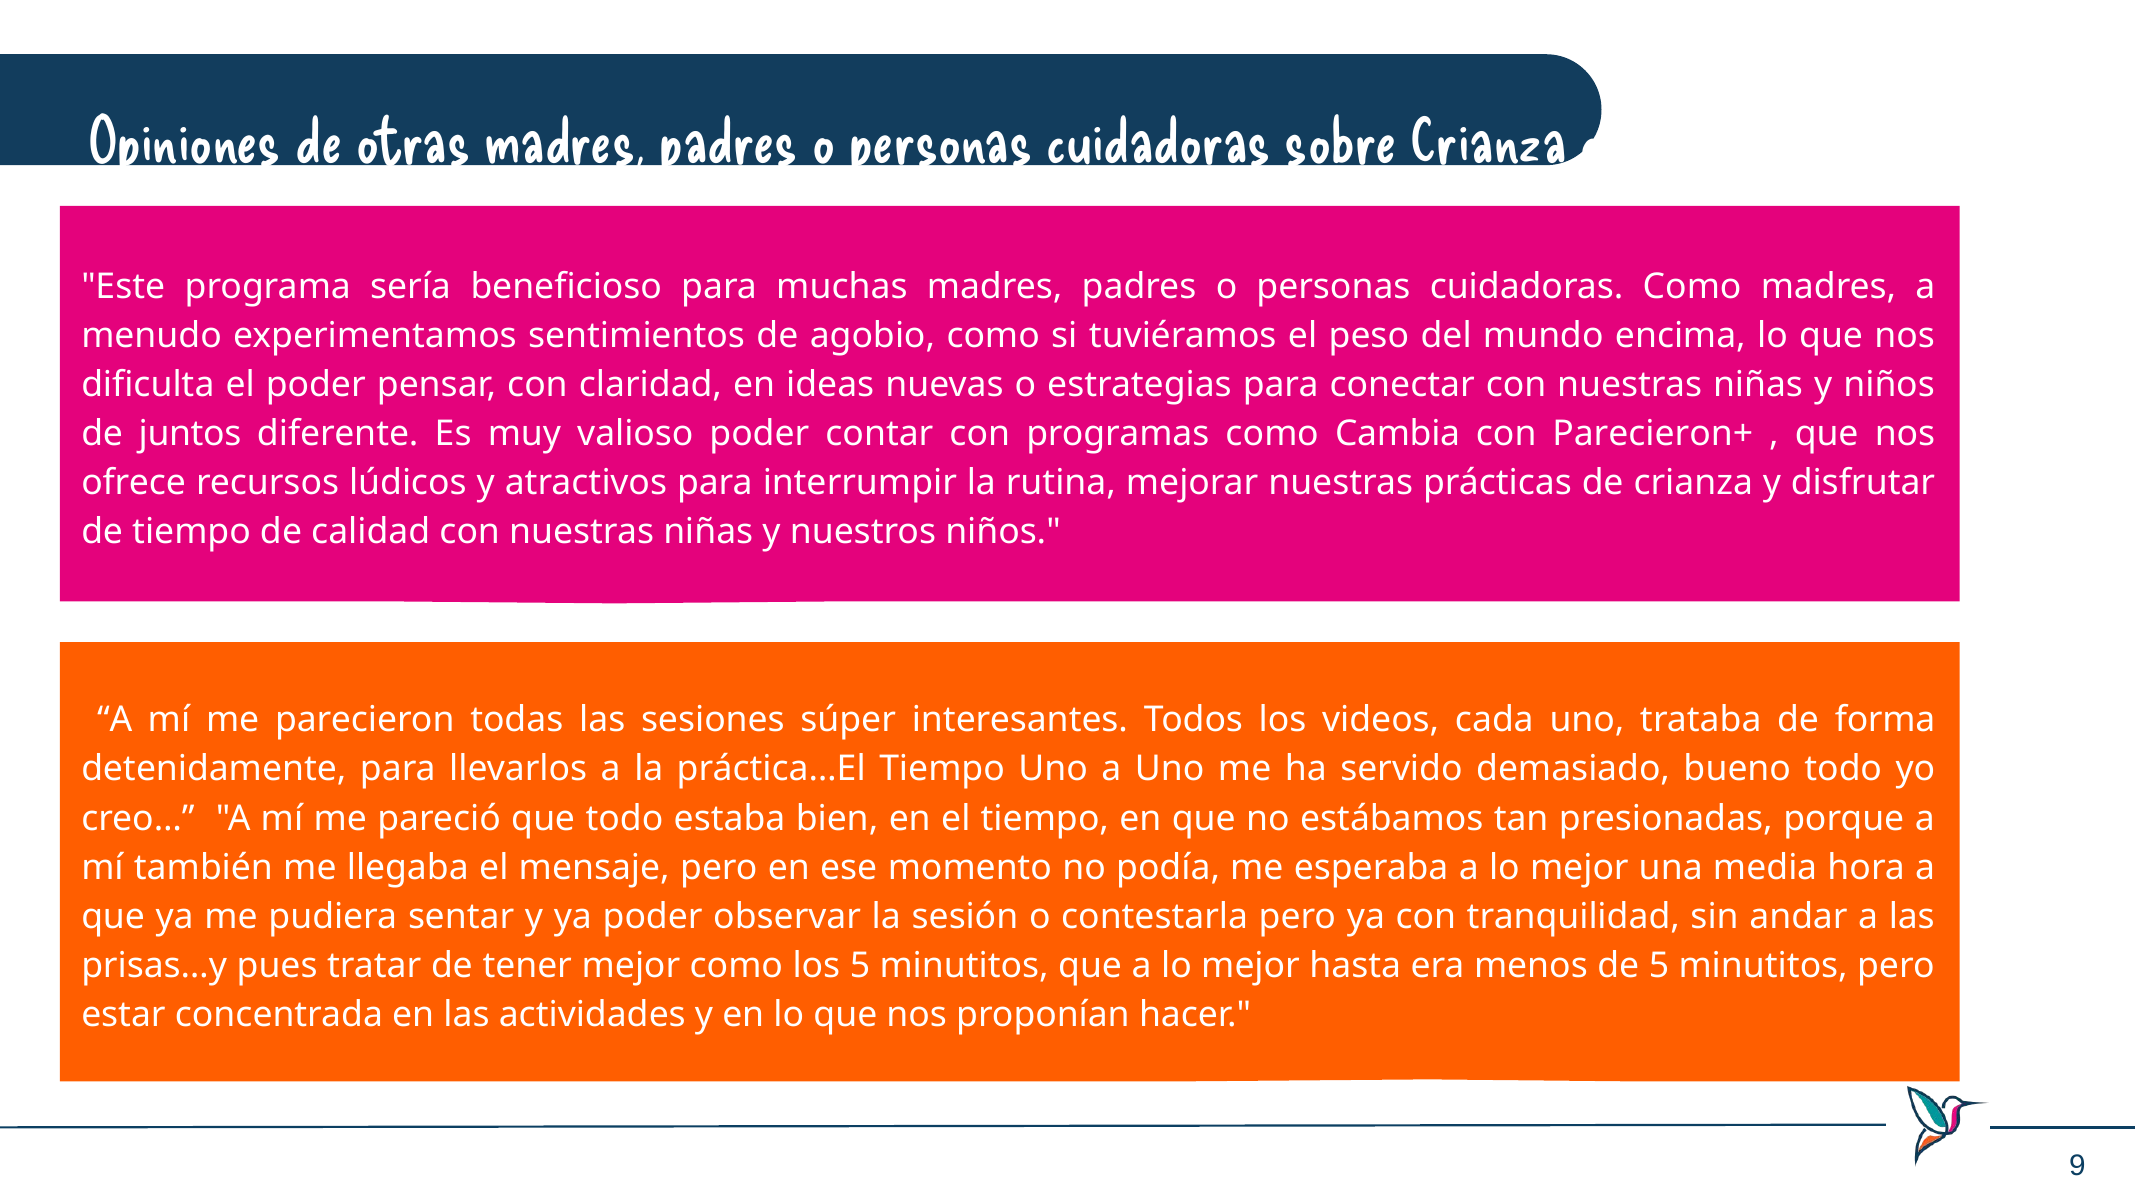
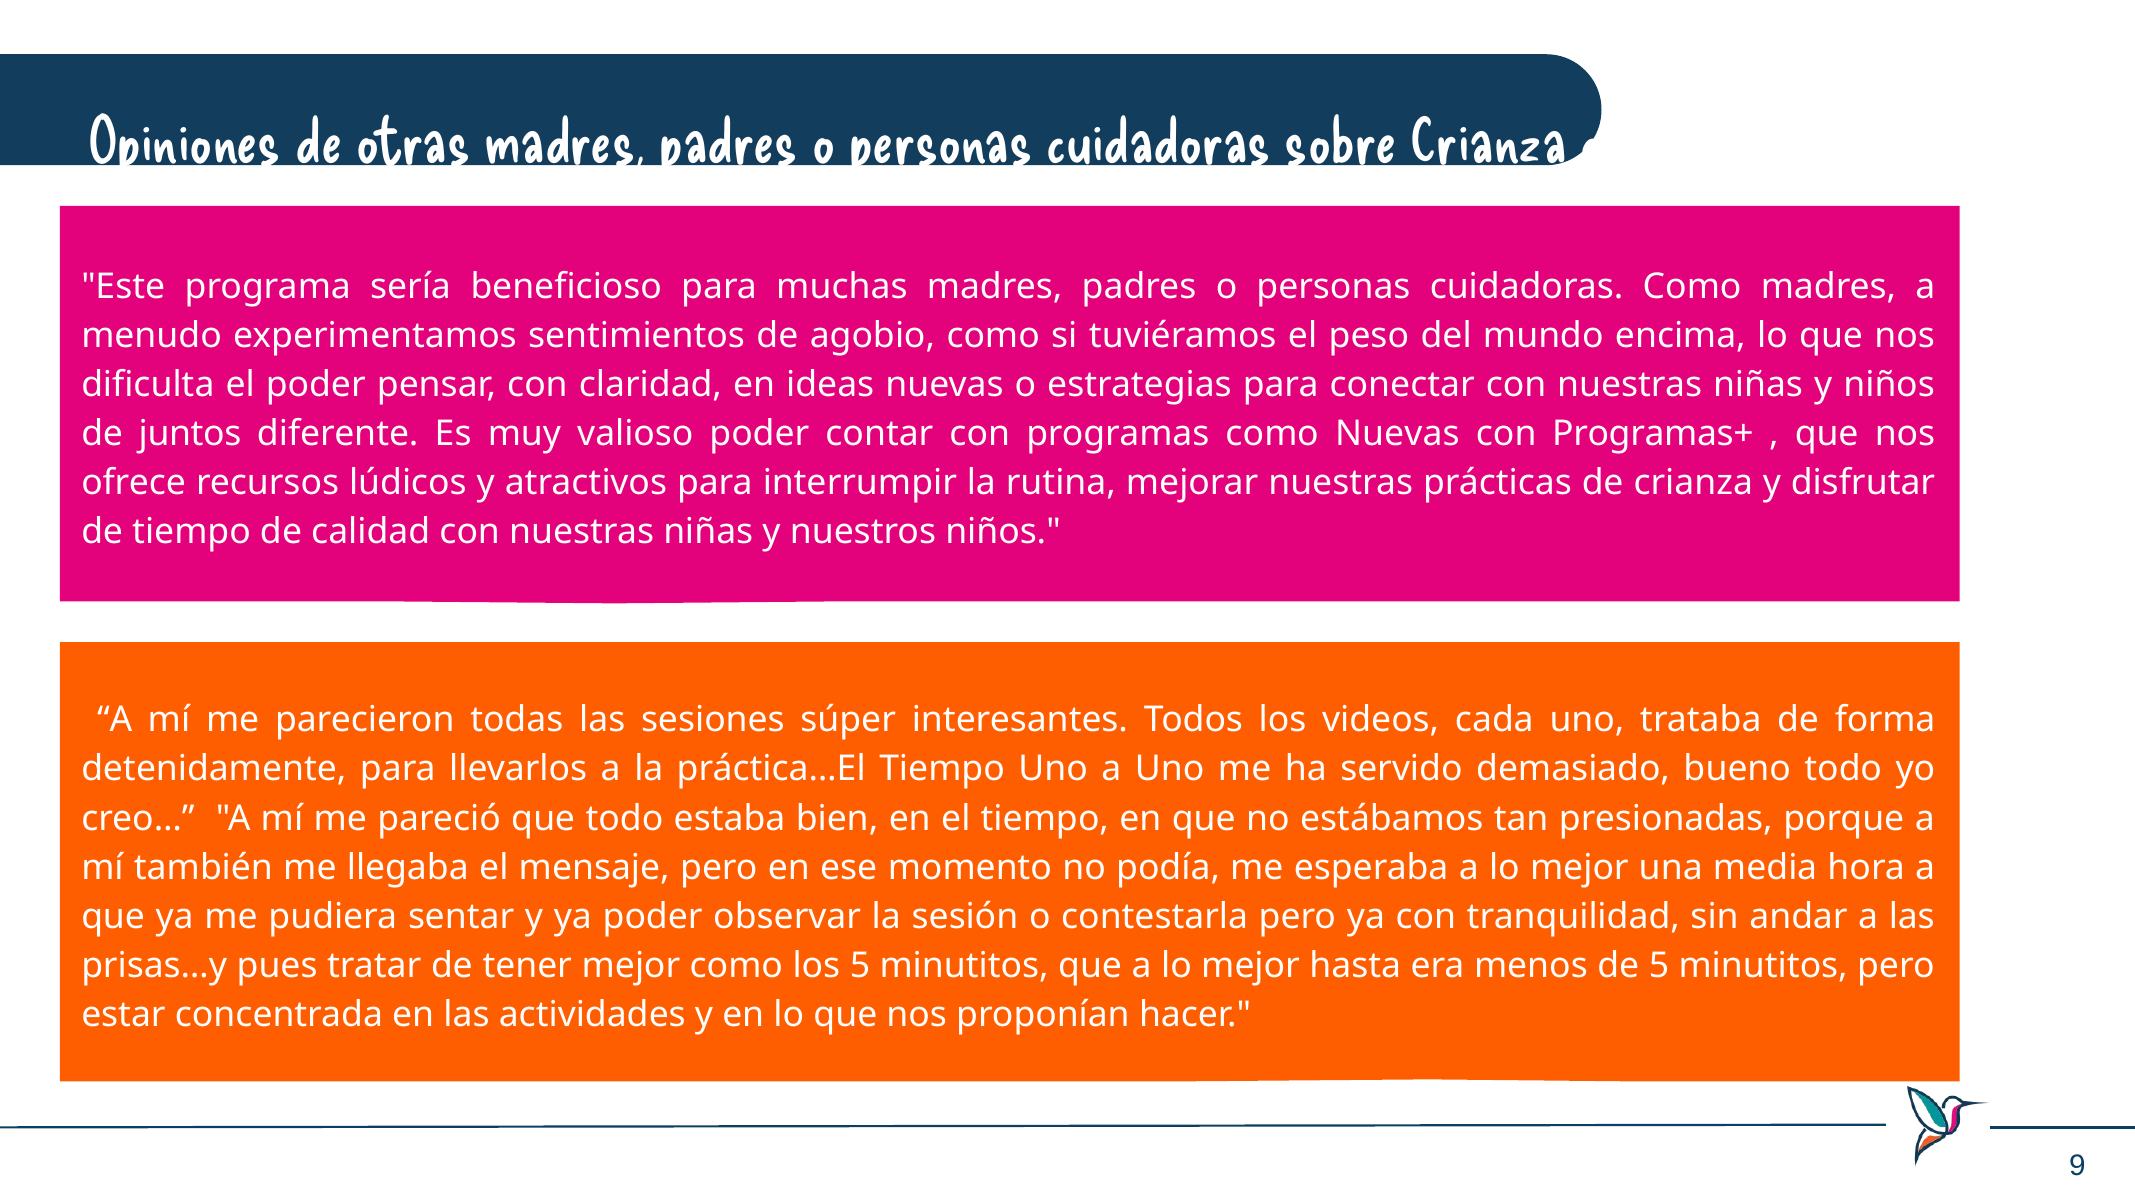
como Cambia: Cambia -> Nuevas (1397, 434)
Parecieron+: Parecieron+ -> Programas+ (1653, 434)
